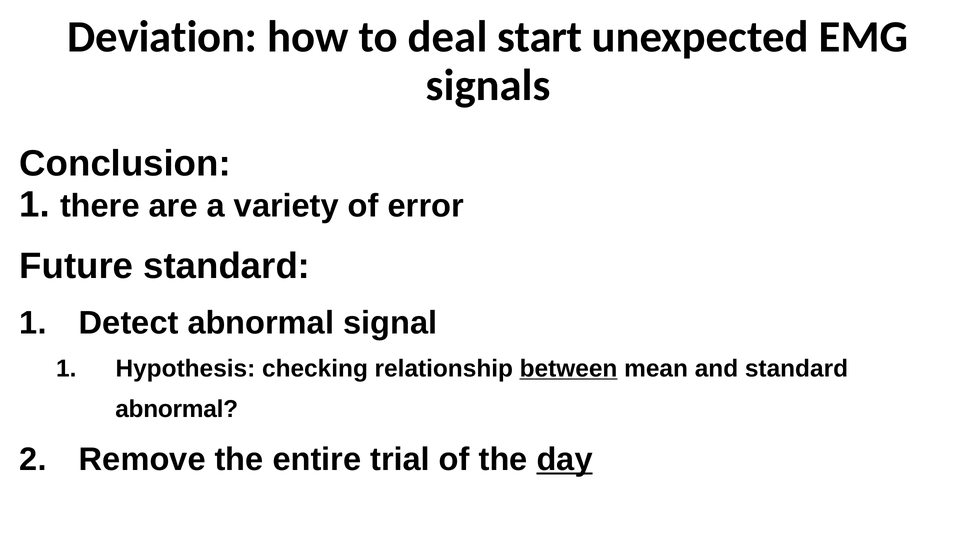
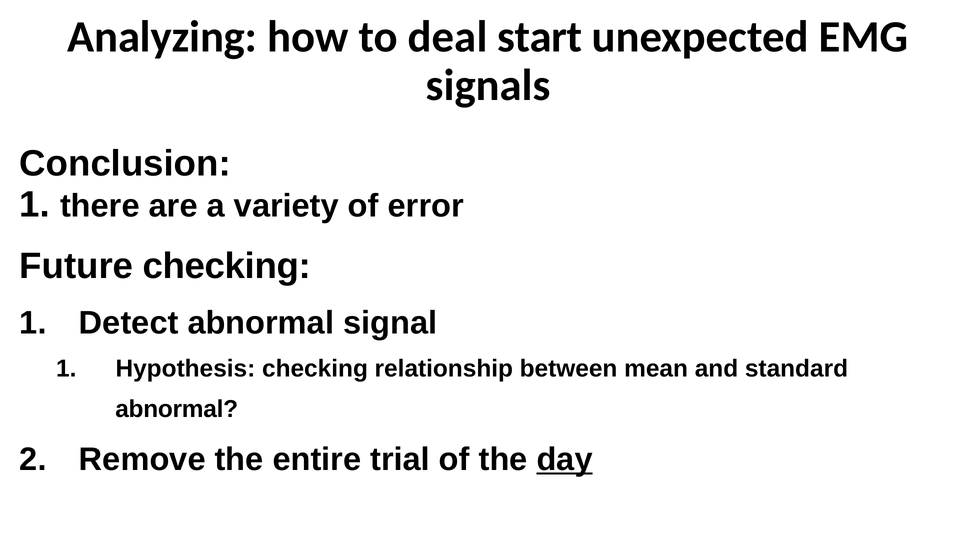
Deviation: Deviation -> Analyzing (162, 37)
Future standard: standard -> checking (227, 266)
between underline: present -> none (569, 368)
